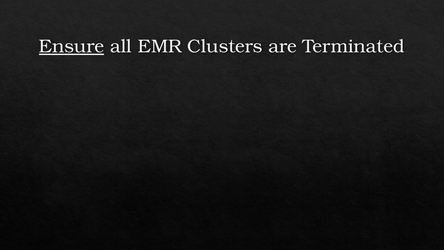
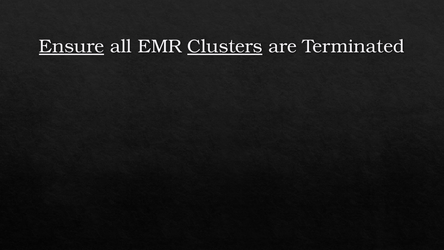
Clusters underline: none -> present (225, 46)
